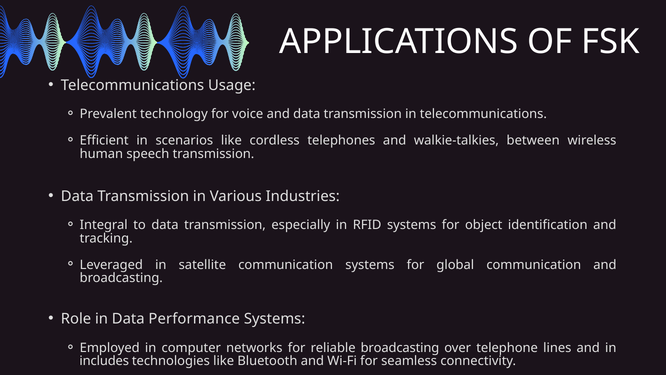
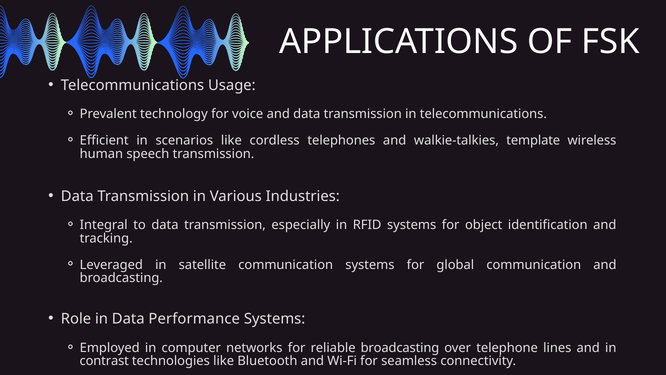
between: between -> template (533, 140)
includes: includes -> contrast (104, 361)
